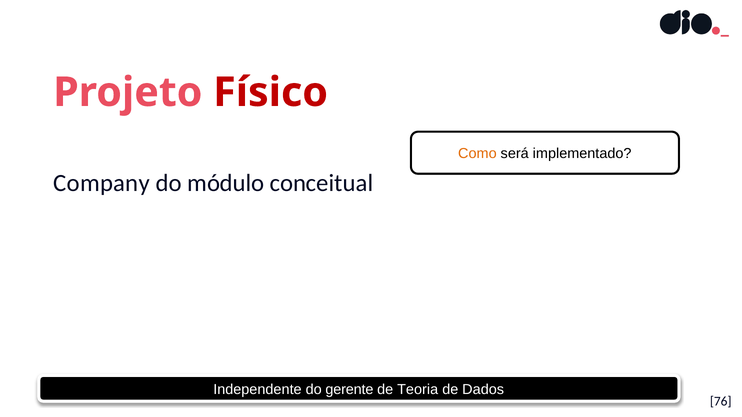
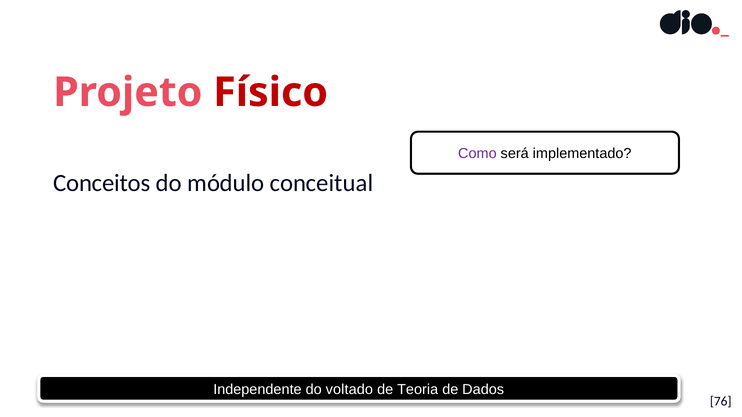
Como colour: orange -> purple (477, 154)
Company: Company -> Conceitos (102, 183)
gerente: gerente -> voltado (349, 390)
